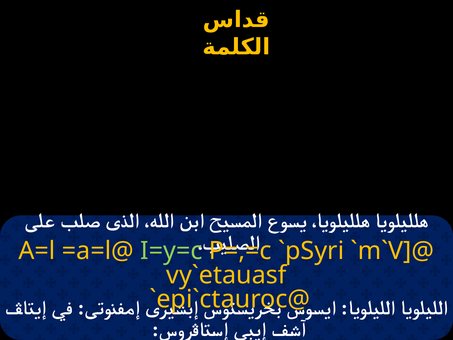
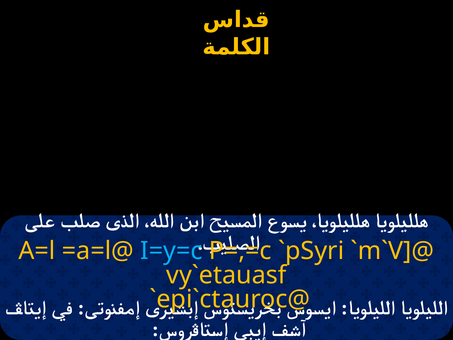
I=y=c colour: light green -> light blue (171, 251)
